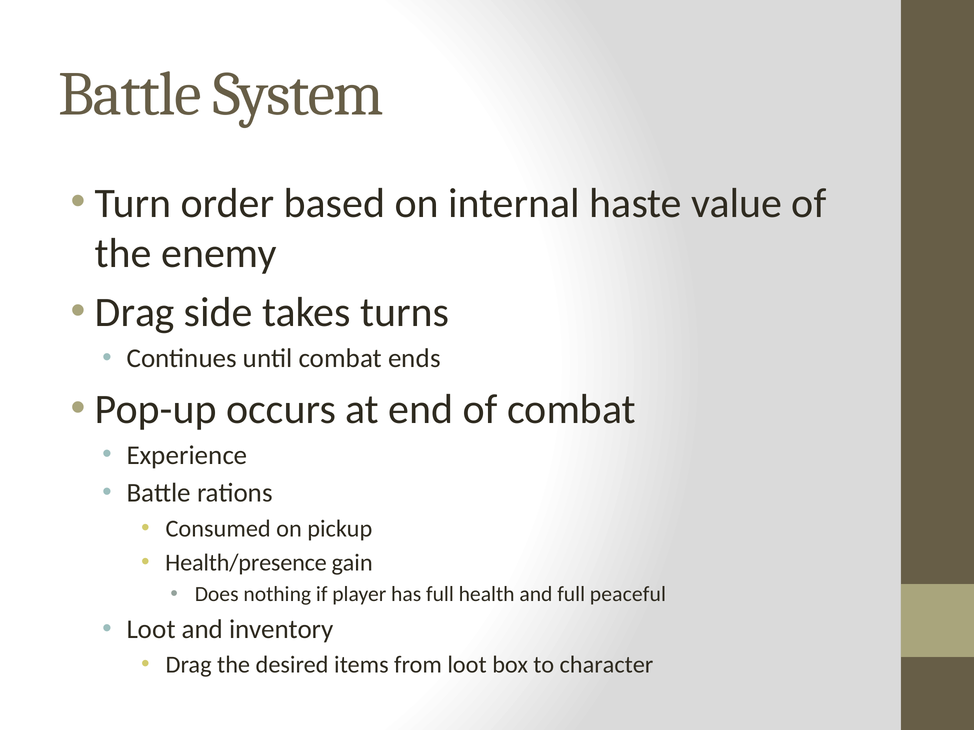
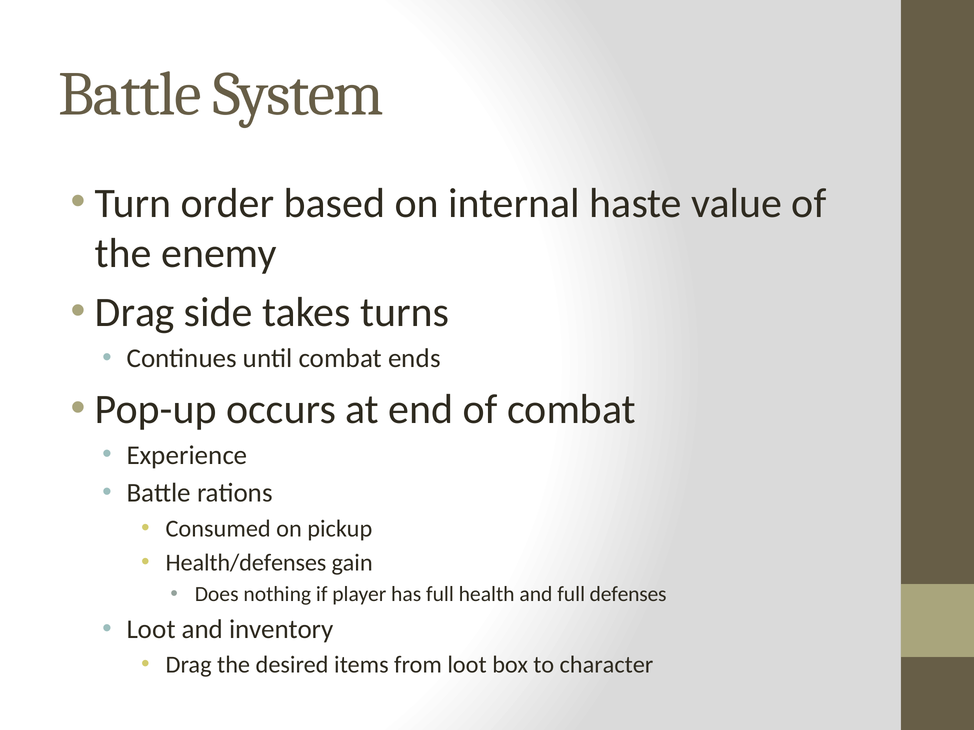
Health/presence: Health/presence -> Health/defenses (246, 563)
peaceful: peaceful -> defenses (628, 595)
